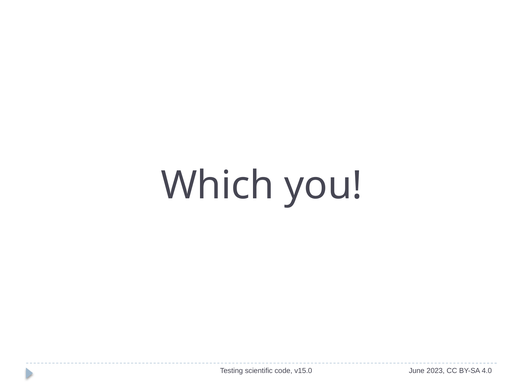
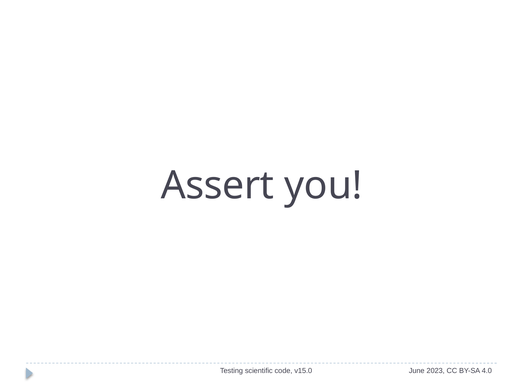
Which: Which -> Assert (217, 186)
